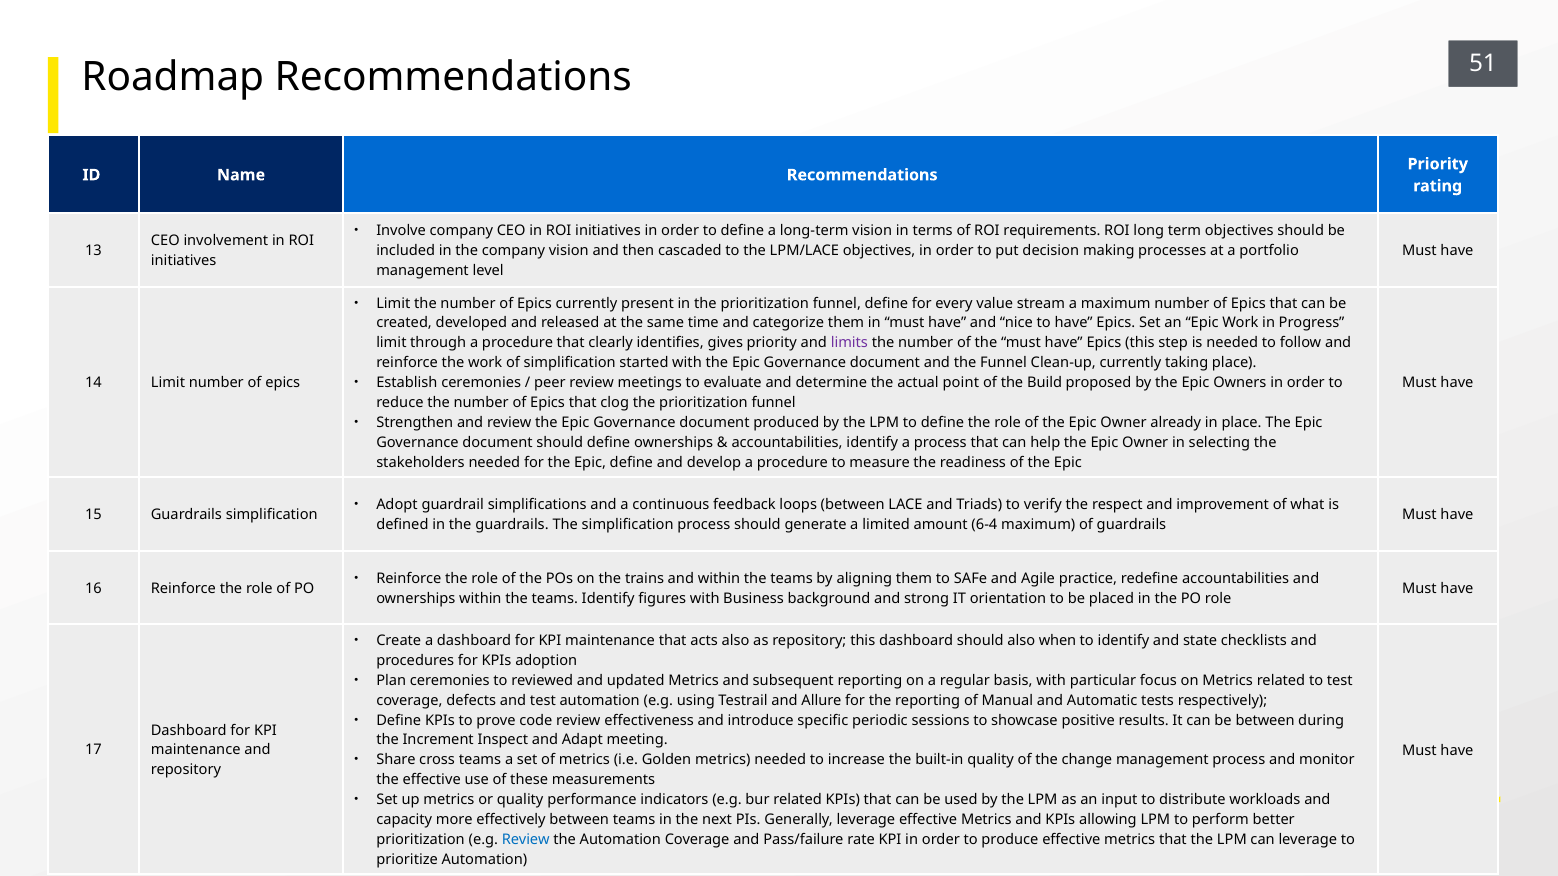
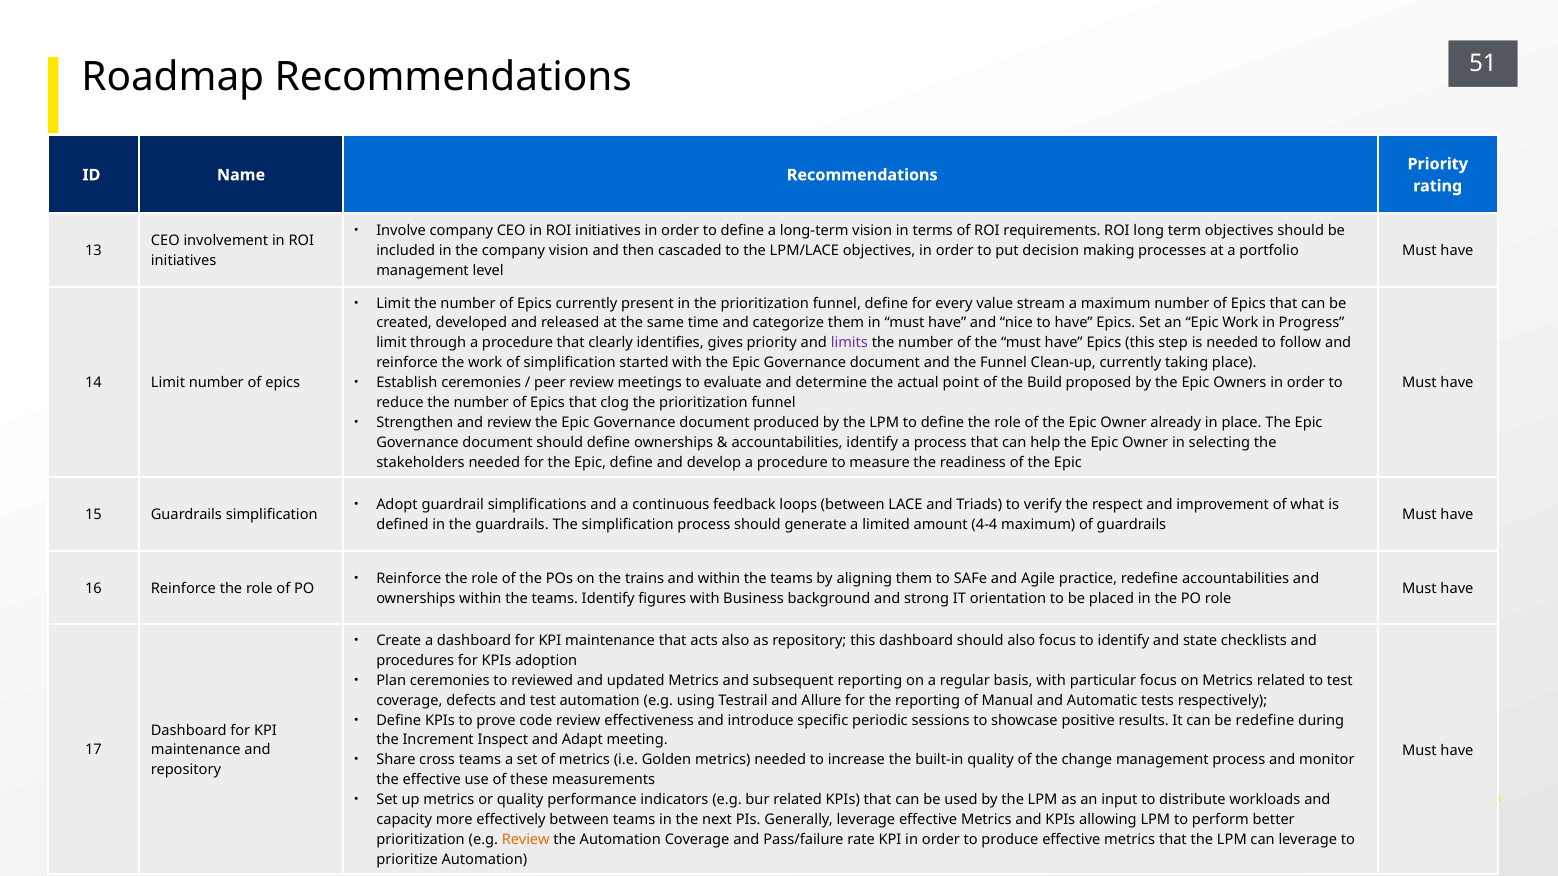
6-4: 6-4 -> 4-4 (984, 525)
also when: when -> focus (1057, 641)
be between: between -> redefine (1265, 721)
Review colour: blue -> orange (526, 840)
